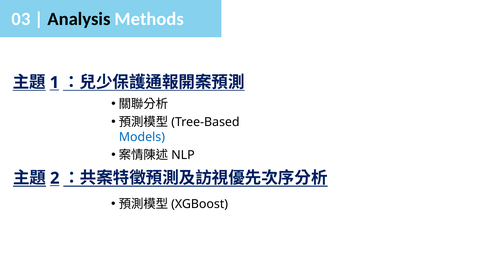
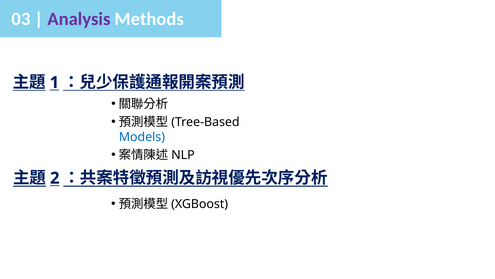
Analysis colour: black -> purple (79, 19)
